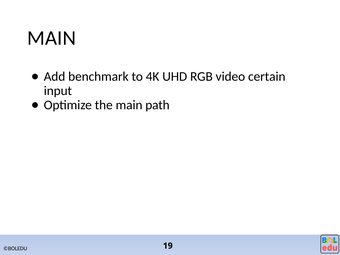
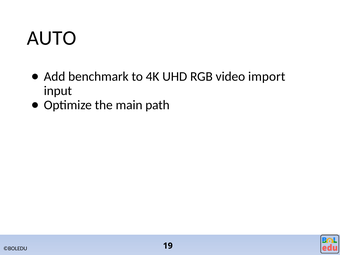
MAIN: MAIN -> AUTO (52, 38)
certain: certain -> import (267, 77)
